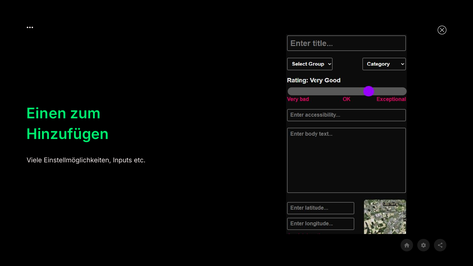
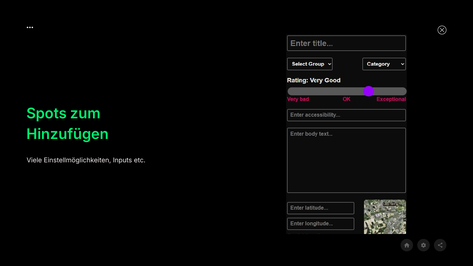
Einen: Einen -> Spots (47, 114)
